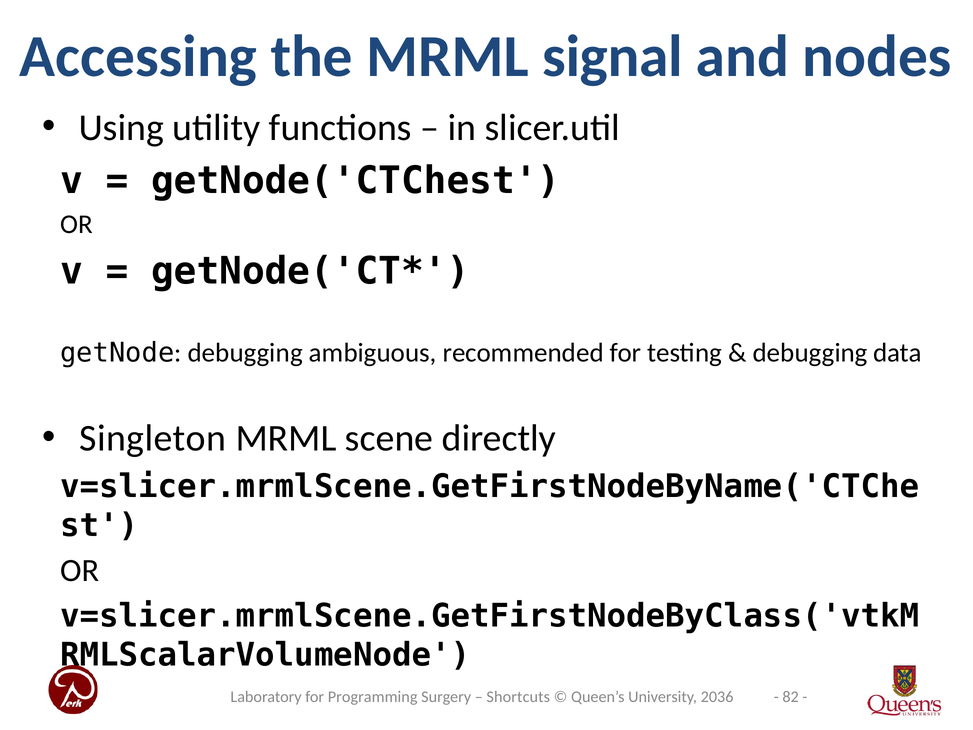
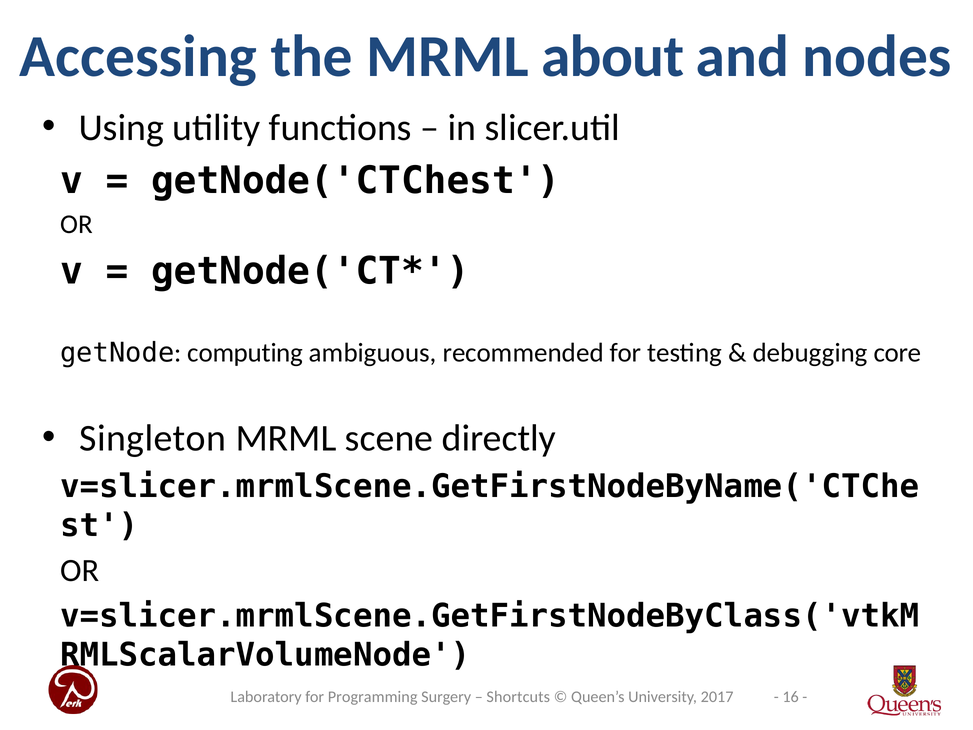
signal: signal -> about (613, 57)
getNode debugging: debugging -> computing (245, 353)
data: data -> core (897, 353)
82: 82 -> 16 (791, 697)
2036: 2036 -> 2017 (717, 697)
